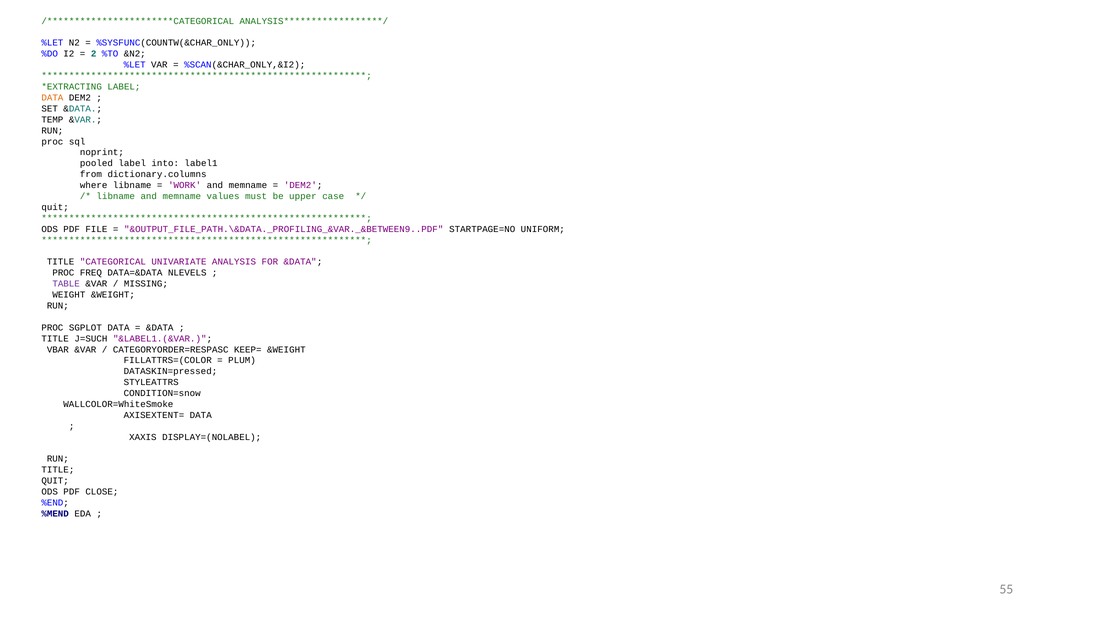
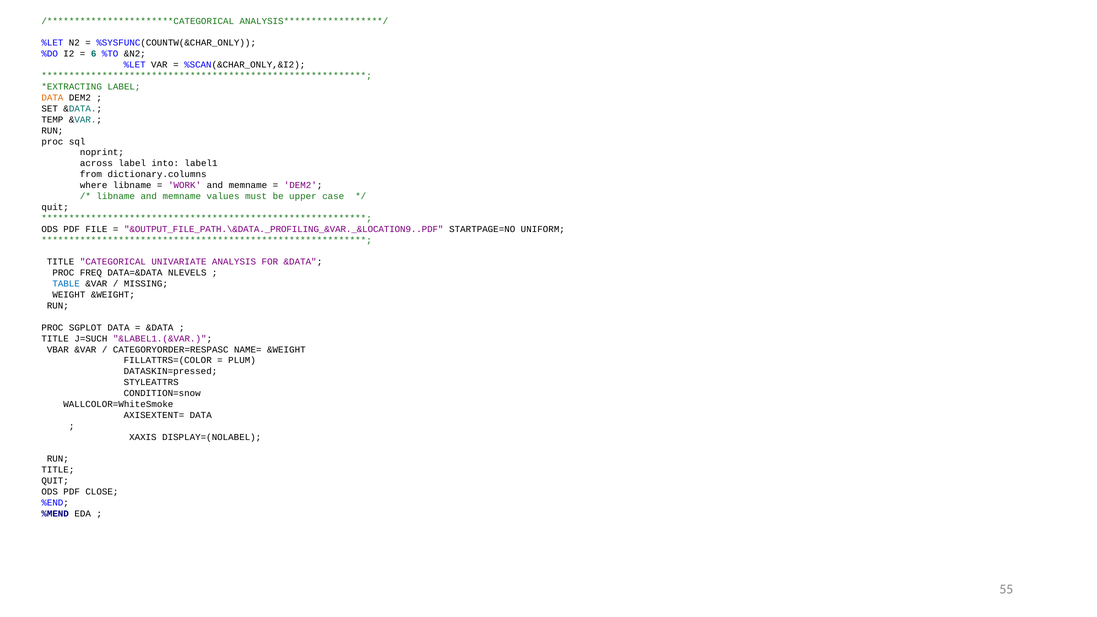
2: 2 -> 6 (94, 54)
pooled: pooled -> across (96, 163)
&OUTPUT_FILE_PATH.\&DATA._PROFILING_&VAR._&BETWEEN9..PDF: &OUTPUT_FILE_PATH.\&DATA._PROFILING_&VAR._&BETWEEN9..PDF -> &OUTPUT_FILE_PATH.\&DATA._PROFILING_&VAR._&LOCATION9..PDF (284, 229)
TABLE colour: purple -> blue (66, 284)
KEEP=: KEEP= -> NAME= (248, 350)
